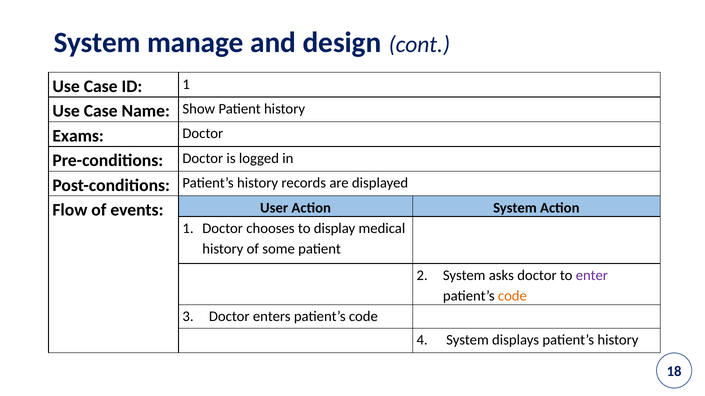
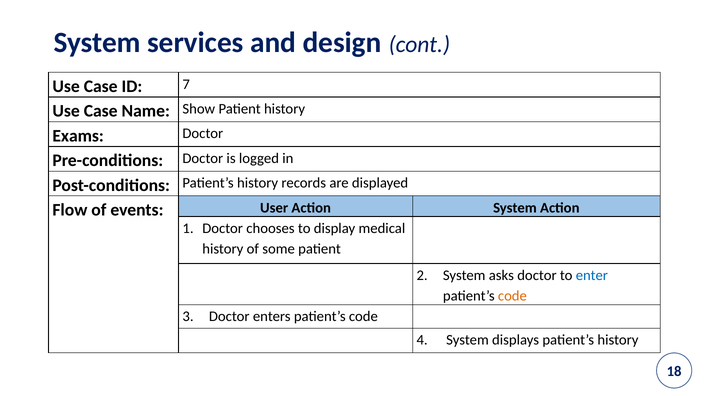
manage: manage -> services (195, 43)
ID 1: 1 -> 7 (186, 84)
enter colour: purple -> blue (592, 276)
